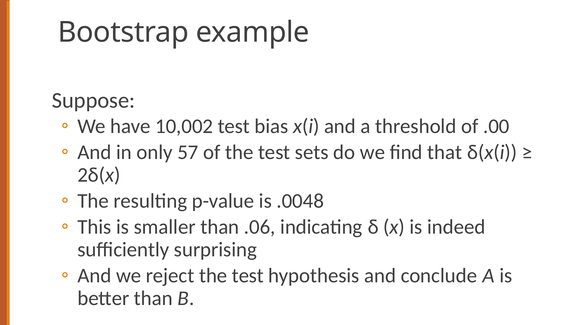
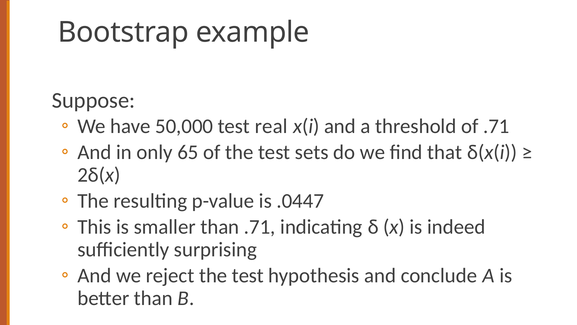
10,002: 10,002 -> 50,000 (184, 126)
bias: bias -> real (271, 126)
of .00: .00 -> .71 (496, 126)
57: 57 -> 65 (188, 152)
.0048: .0048 -> .0447 (300, 201)
than .06: .06 -> .71 (260, 227)
